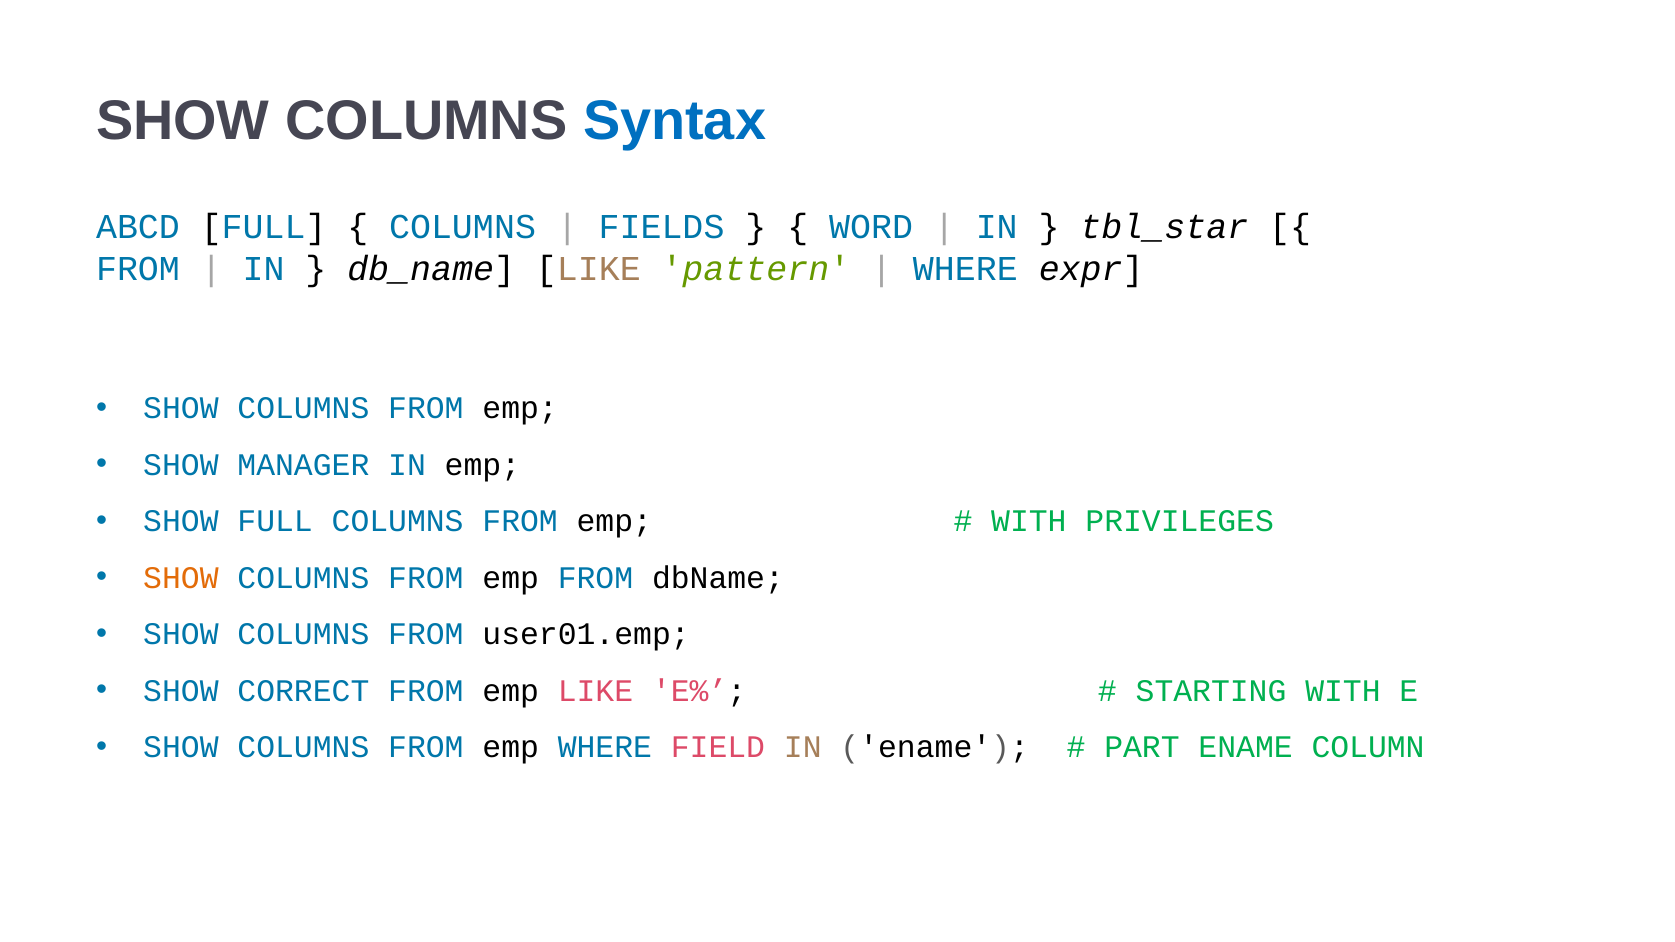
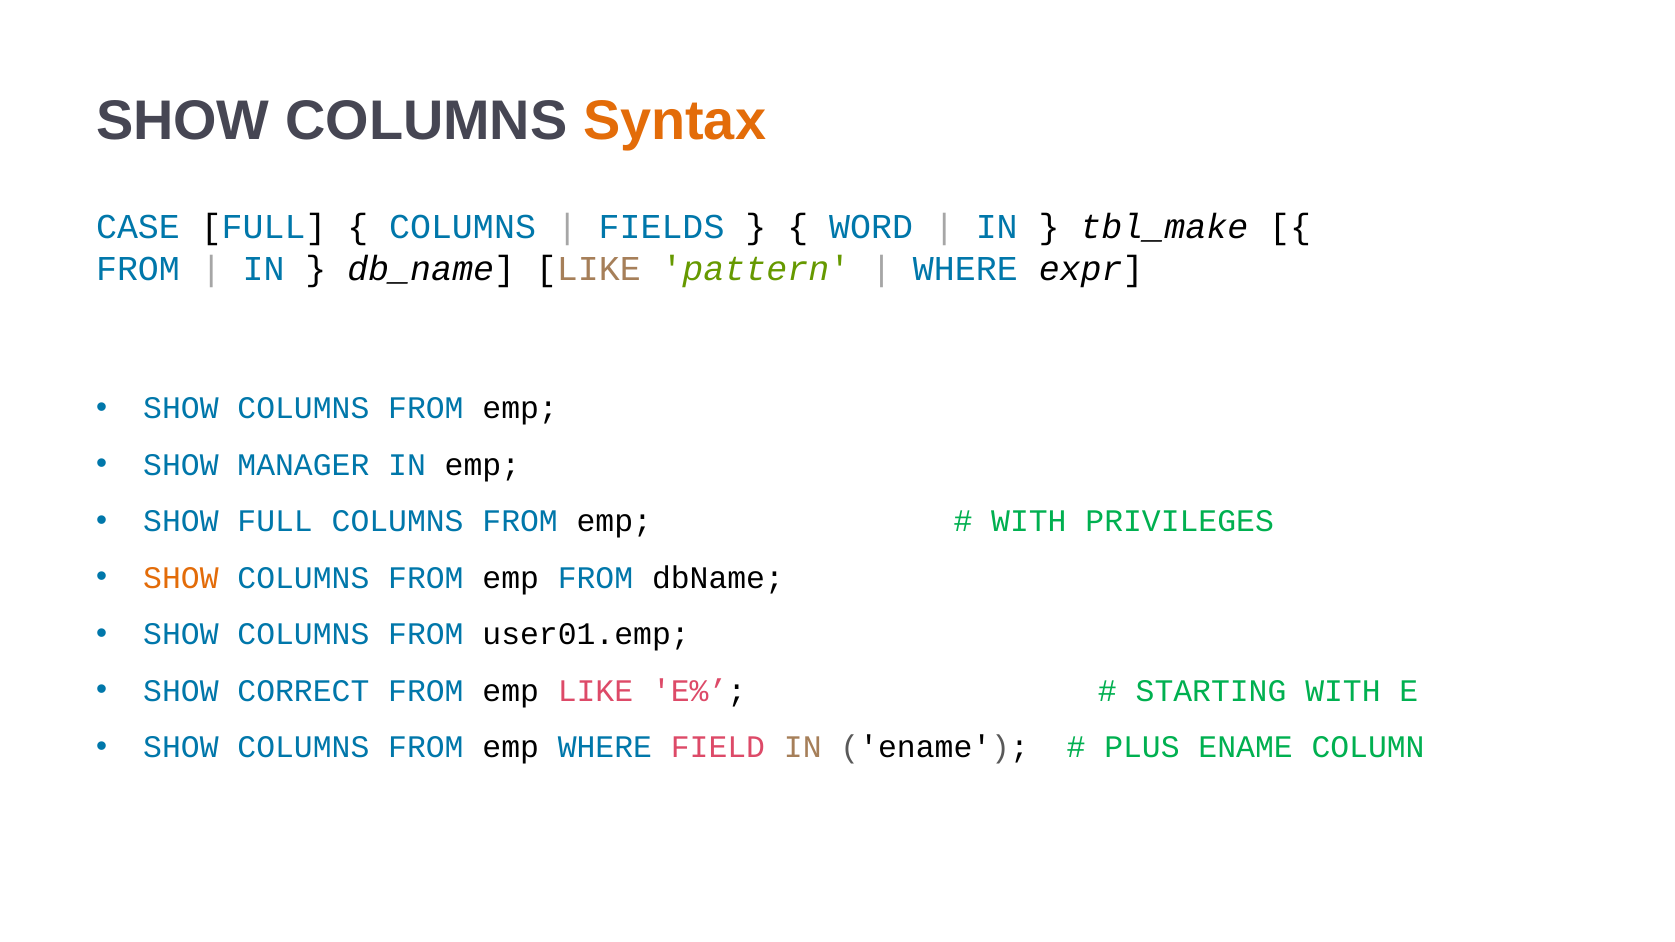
Syntax colour: blue -> orange (675, 121)
ABCD: ABCD -> CASE (138, 227)
tbl_star: tbl_star -> tbl_make (1164, 227)
PART: PART -> PLUS (1142, 748)
